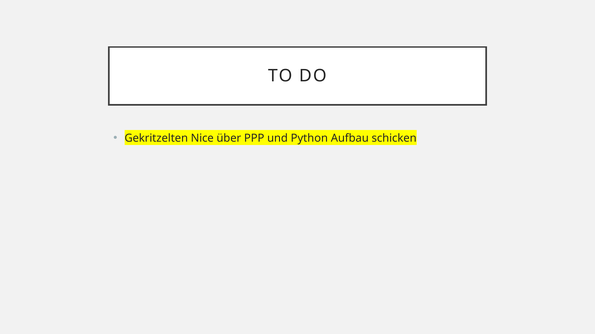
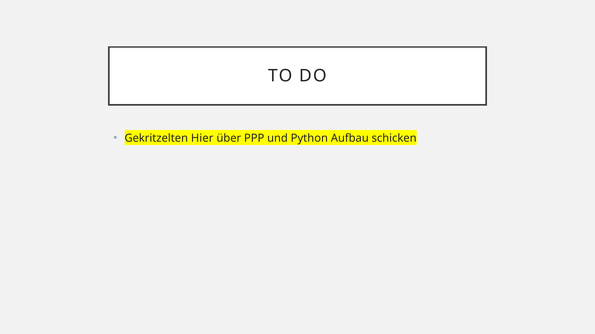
Nice: Nice -> Hier (202, 138)
